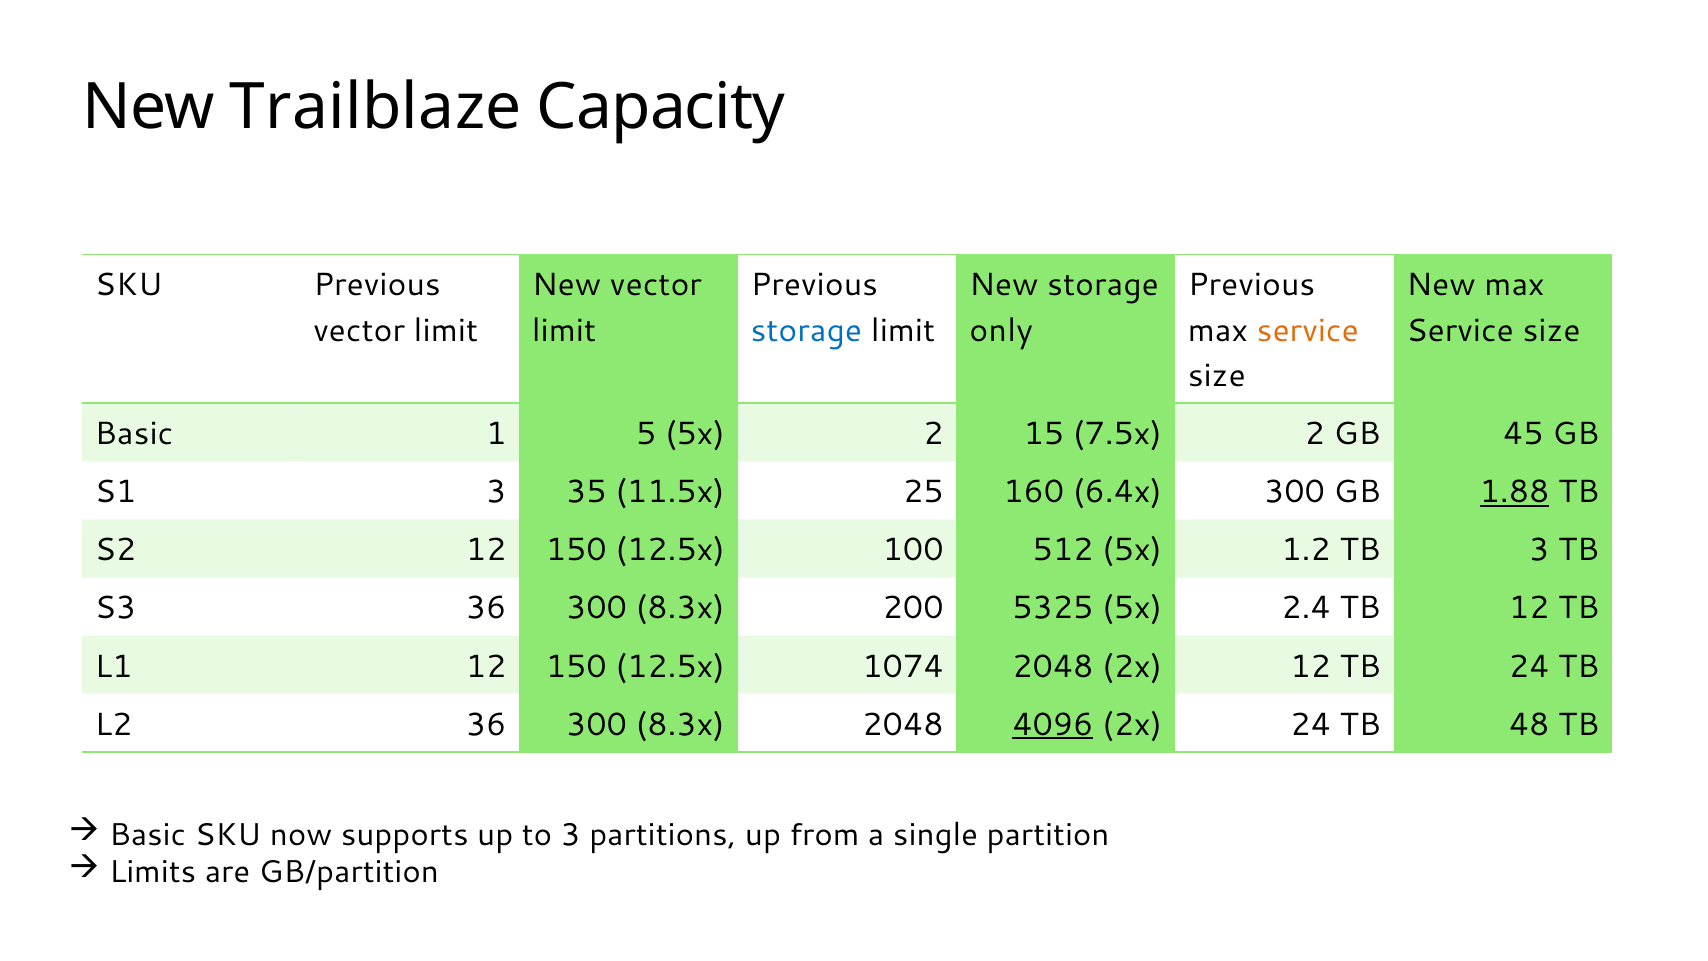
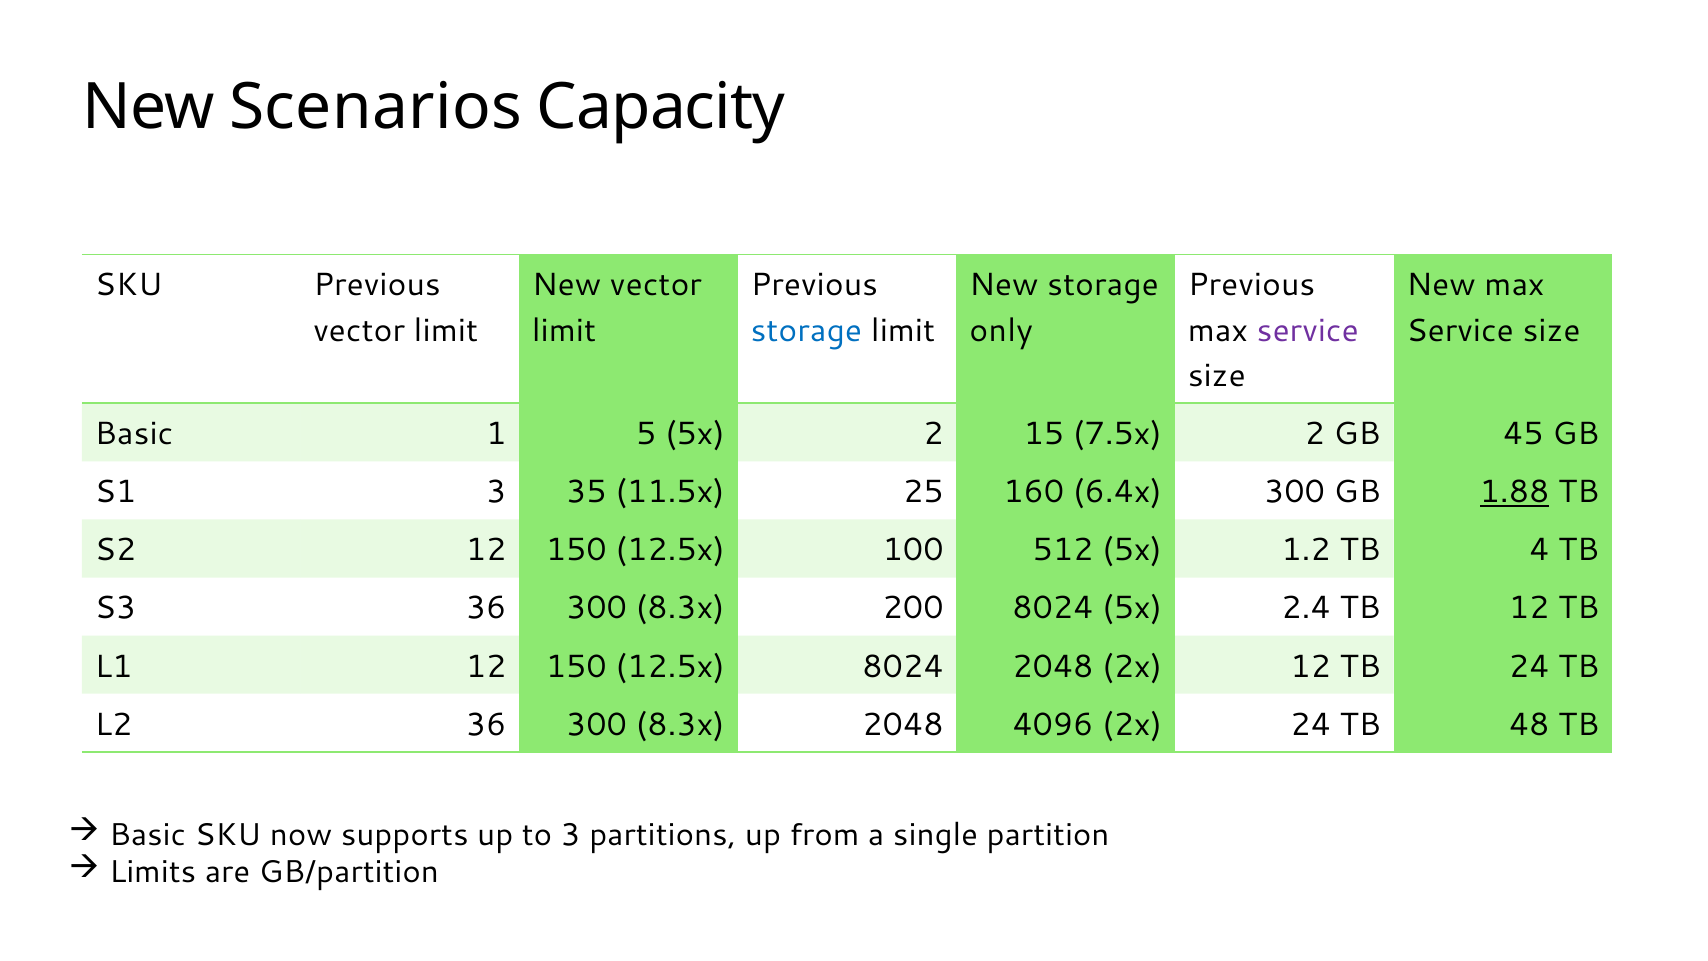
Trailblaze: Trailblaze -> Scenarios (376, 107)
service colour: orange -> purple (1308, 331)
TB 3: 3 -> 4 (1539, 550)
200 5325: 5325 -> 8024 (1053, 608)
12.5x 1074: 1074 -> 8024 (903, 666)
4096 underline: present -> none (1053, 724)
